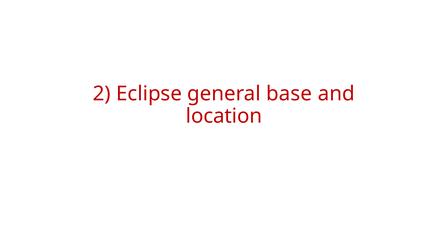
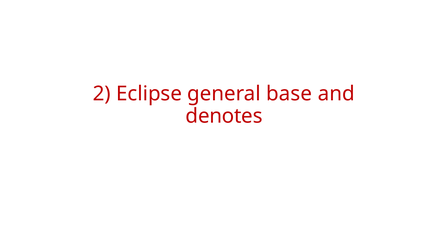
location: location -> denotes (224, 116)
